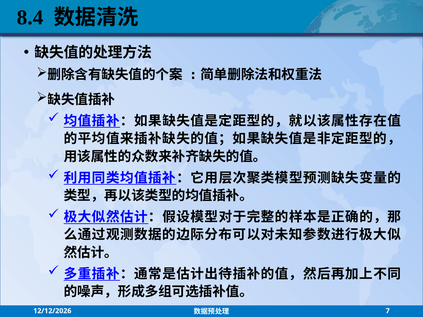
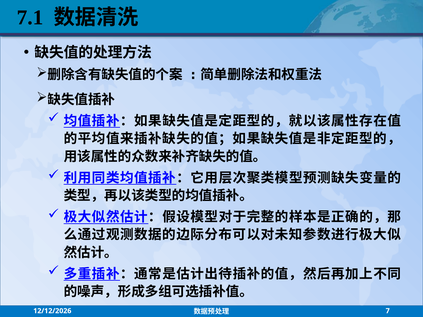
8.4: 8.4 -> 7.1 (30, 18)
